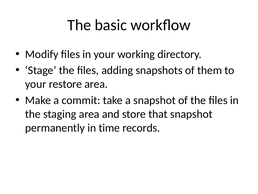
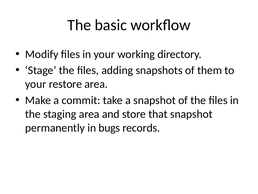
time: time -> bugs (109, 128)
